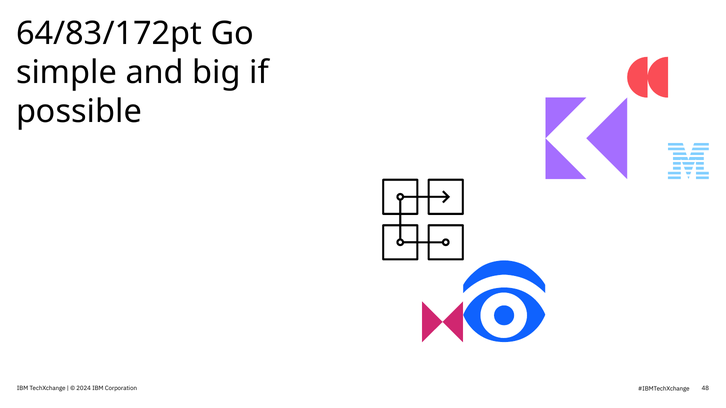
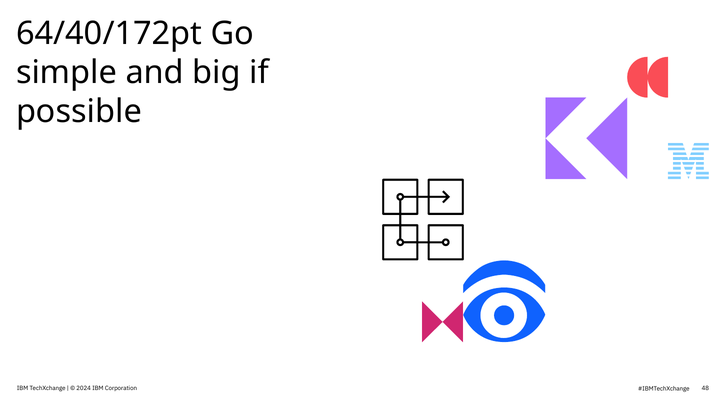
64/83/172pt: 64/83/172pt -> 64/40/172pt (109, 34)
